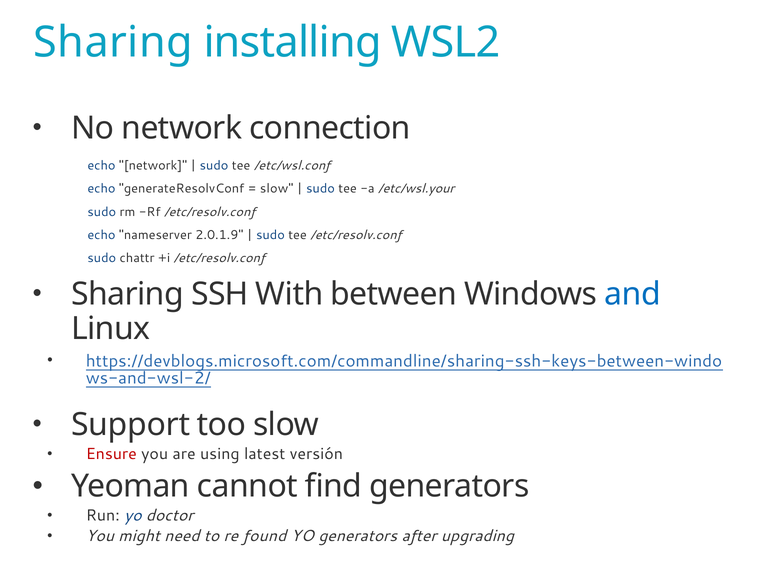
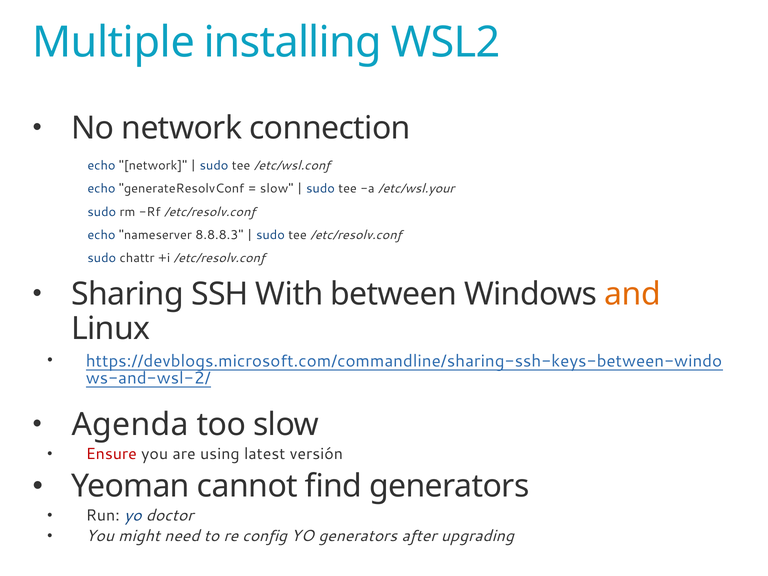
Sharing: Sharing -> Multiple (113, 42)
2.0.1.9: 2.0.1.9 -> 8.8.8.3 (219, 235)
and colour: blue -> orange (633, 294)
Support: Support -> Agenda (130, 425)
found: found -> config (265, 536)
